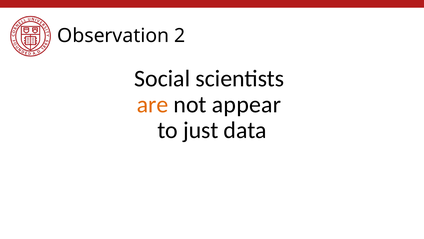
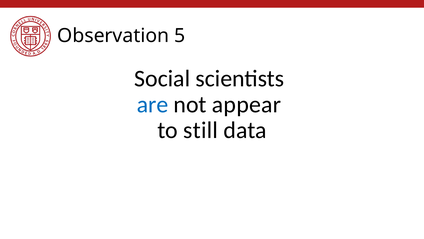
2: 2 -> 5 (180, 36)
are colour: orange -> blue (153, 104)
just: just -> still (201, 130)
